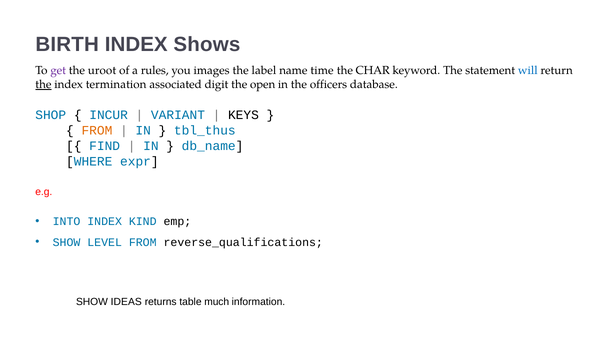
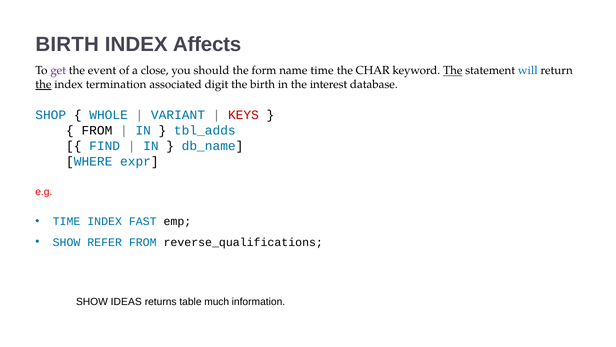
Shows: Shows -> Affects (207, 45)
uroot: uroot -> event (102, 71)
rules: rules -> close (155, 71)
images: images -> should (212, 71)
label: label -> form (264, 71)
The underline: none -> present (453, 71)
the open: open -> birth (263, 84)
officers: officers -> interest (329, 84)
INCUR: INCUR -> WHOLE (109, 115)
KEYS colour: black -> red (243, 115)
FROM colour: orange -> black (97, 130)
tbl_thus: tbl_thus -> tbl_adds (205, 130)
INTO: INTO -> TIME (67, 221)
KIND: KIND -> FAST (143, 221)
LEVEL: LEVEL -> REFER (105, 242)
